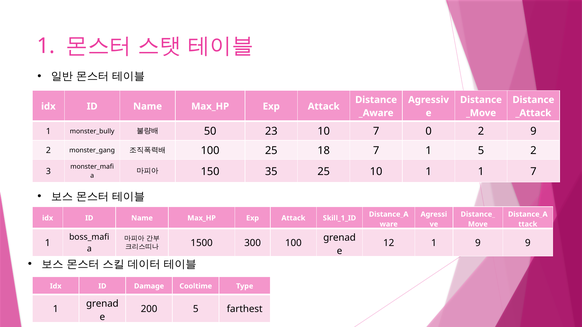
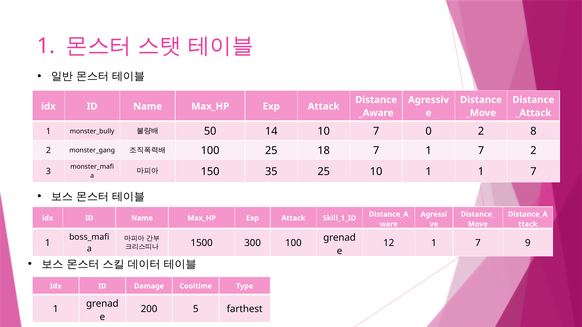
23: 23 -> 14 (271, 132)
2 9: 9 -> 8 (533, 132)
7 1 5: 5 -> 7 (481, 151)
12 1 9: 9 -> 7 (478, 243)
